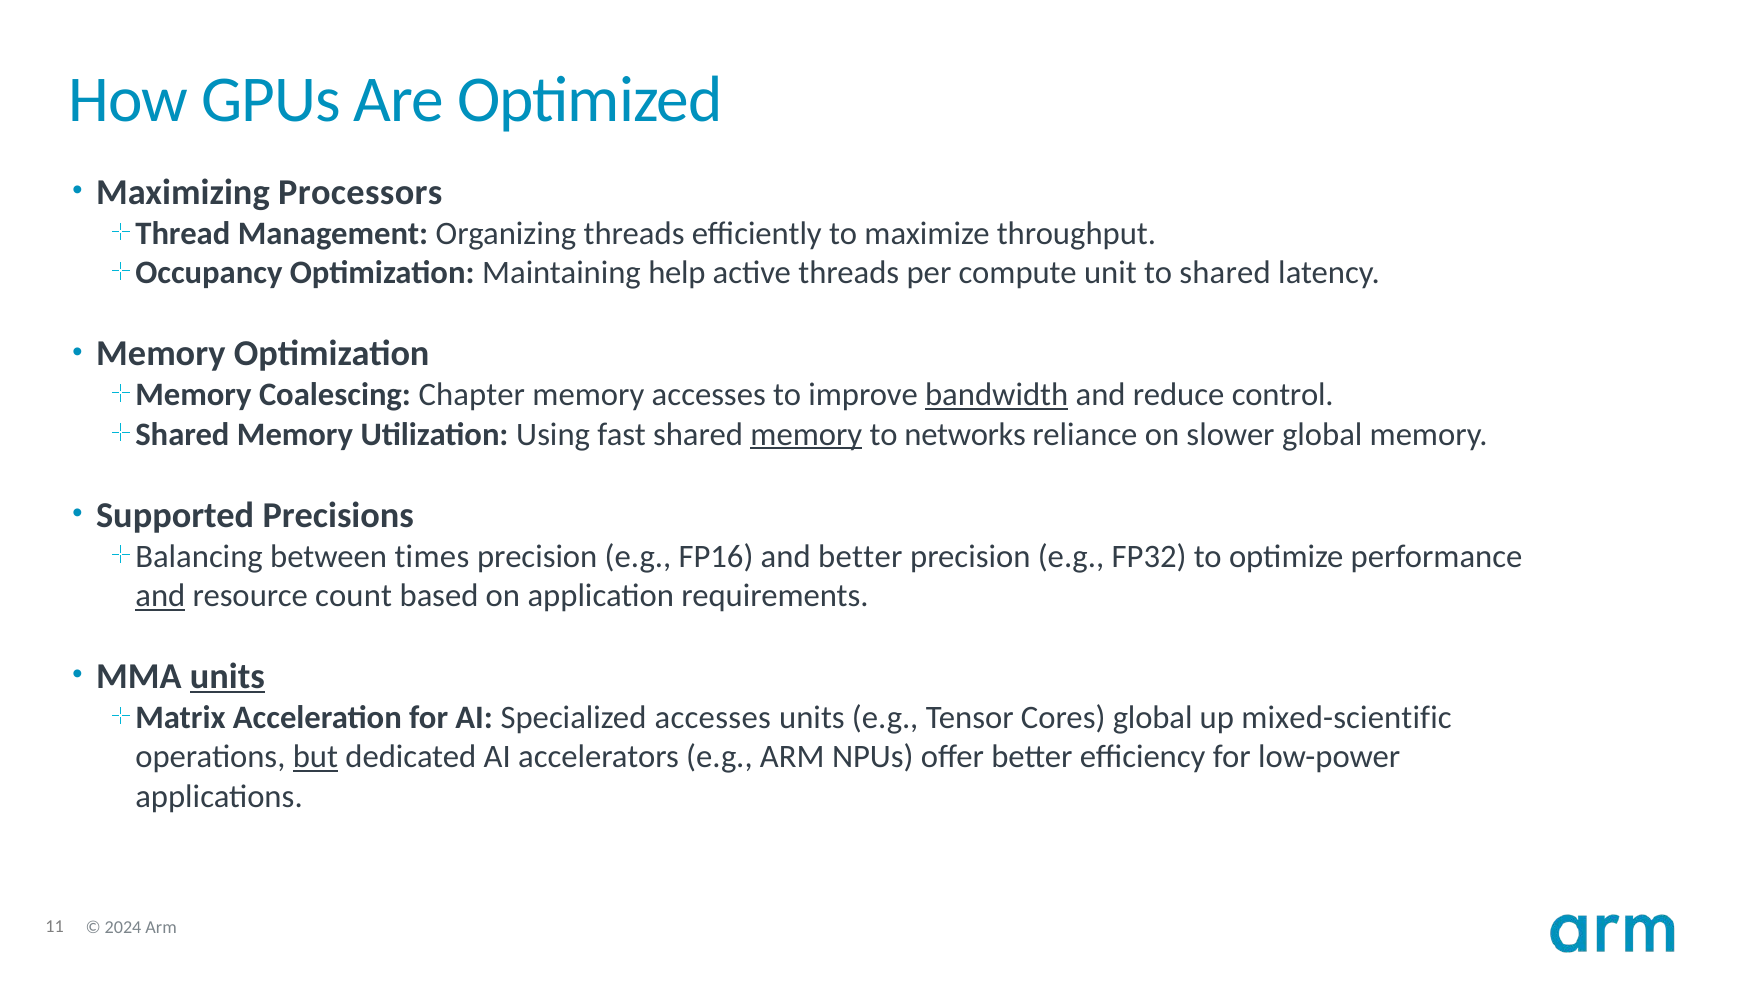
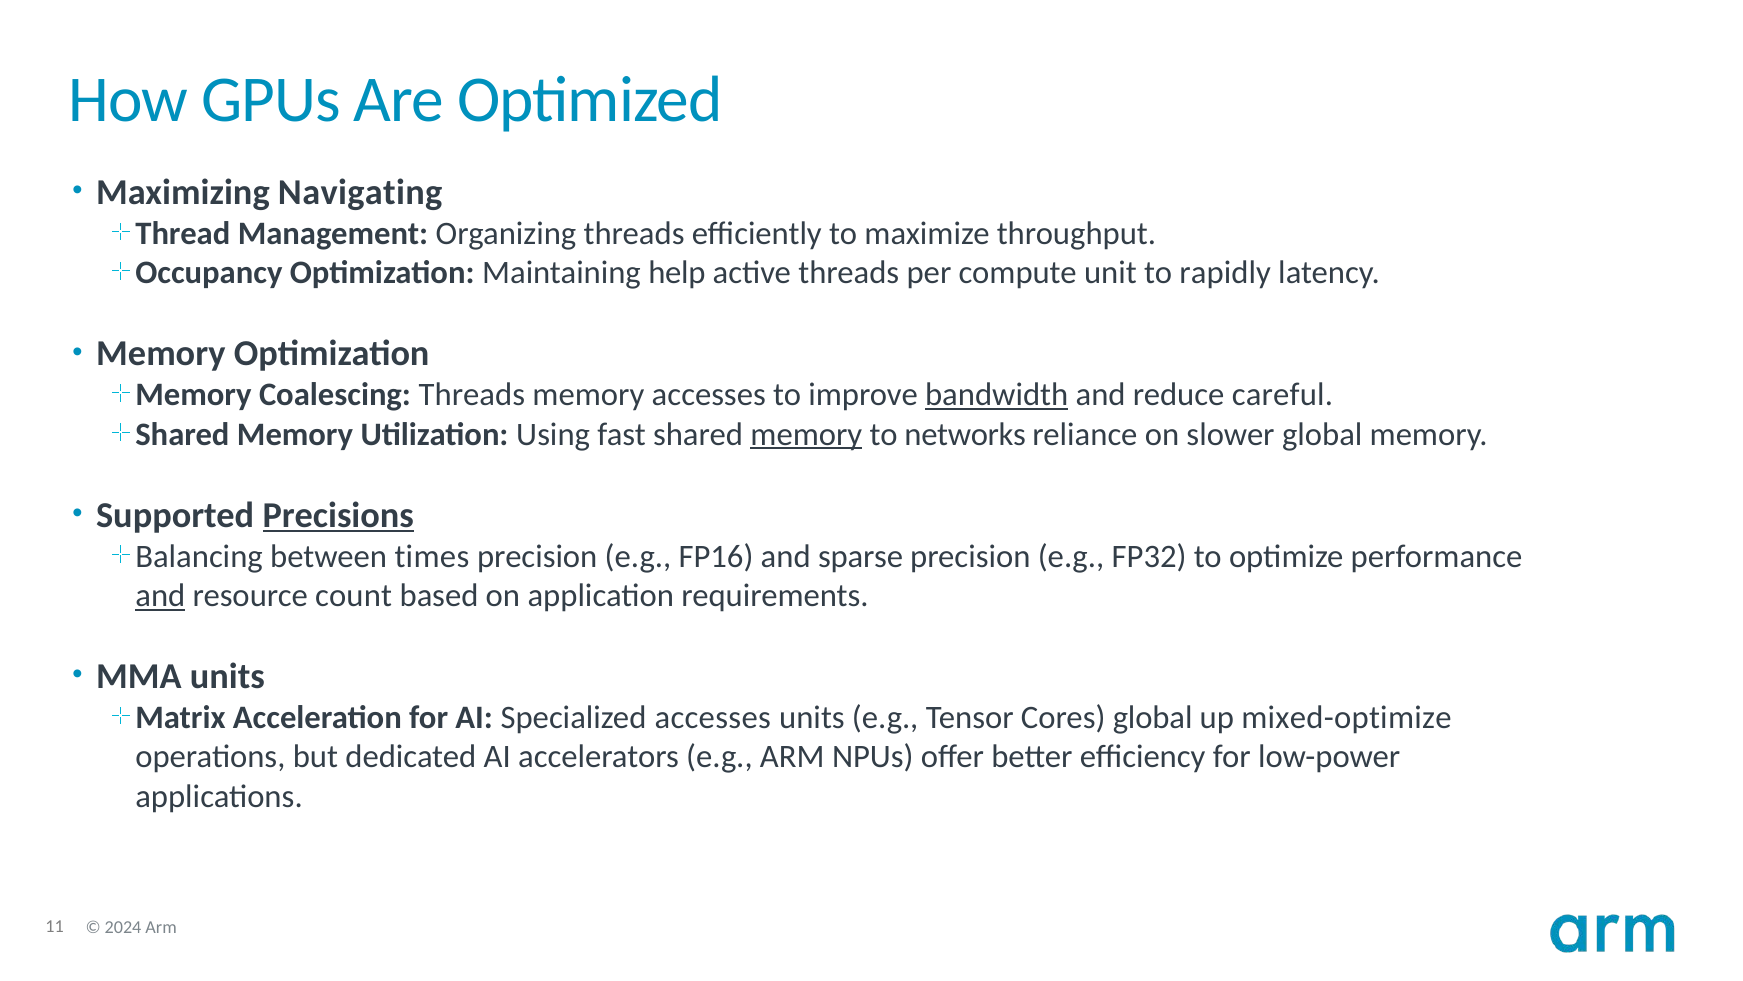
Processors: Processors -> Navigating (360, 192)
to shared: shared -> rapidly (1225, 273)
Coalescing Chapter: Chapter -> Threads (472, 395)
control: control -> careful (1282, 395)
Precisions underline: none -> present (338, 515)
and better: better -> sparse (861, 556)
units underline: present -> none (227, 676)
mixed-scientific: mixed-scientific -> mixed-optimize (1346, 717)
but underline: present -> none (315, 757)
